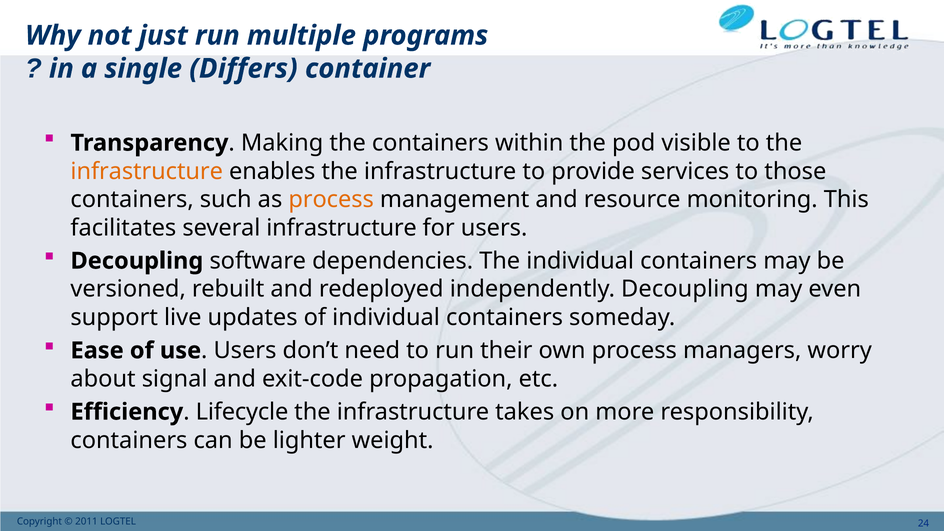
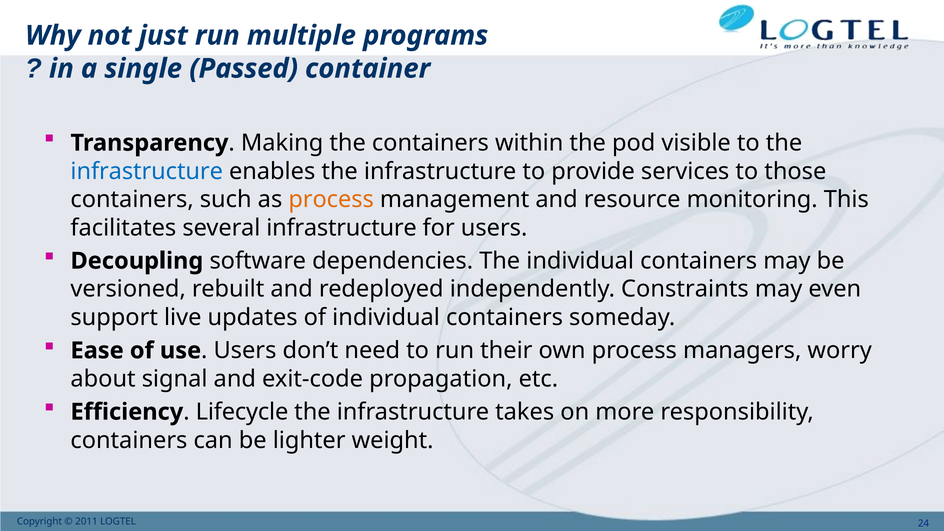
Differs: Differs -> Passed (244, 69)
infrastructure colour: orange -> blue (147, 171)
independently Decoupling: Decoupling -> Constraints (685, 289)
